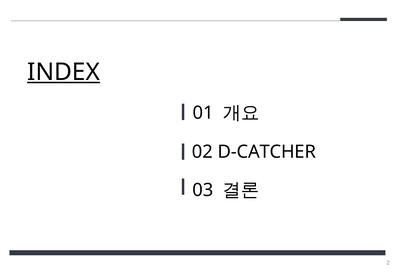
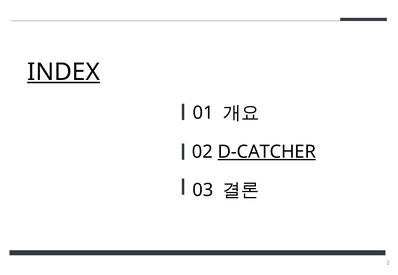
D-CATCHER underline: none -> present (267, 152)
